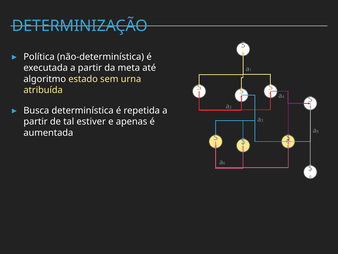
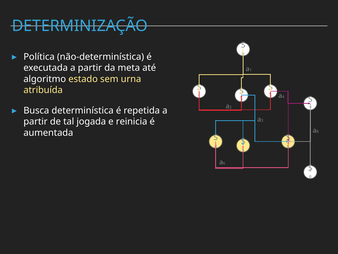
estiver: estiver -> jogada (91, 121)
apenas: apenas -> reinicia (132, 121)
